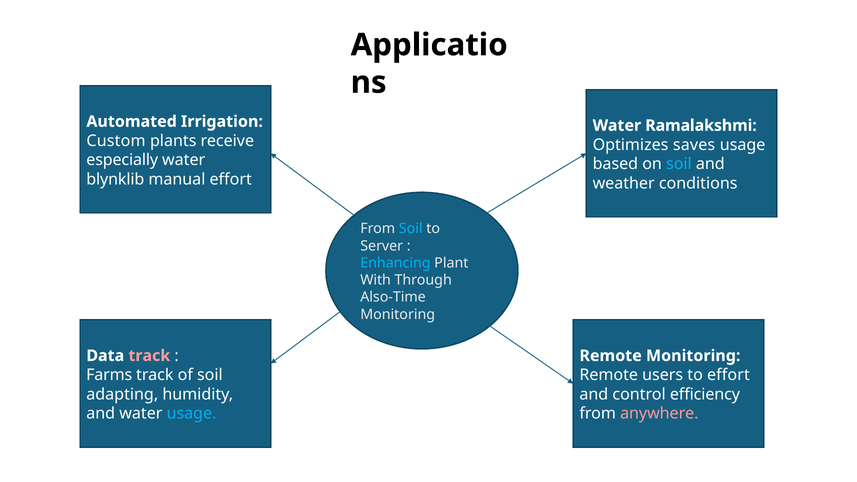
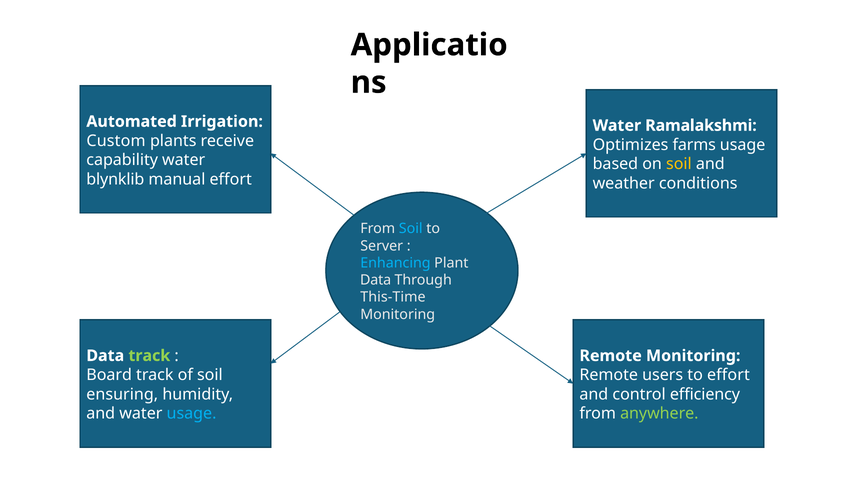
saves: saves -> farms (694, 145)
especially: especially -> capability (122, 160)
soil colour: light blue -> yellow (679, 164)
With: With -> Data (376, 280)
Also-Time: Also-Time -> This-Time (393, 297)
track colour: pink -> light green (149, 356)
Farms: Farms -> Board (109, 375)
adapting: adapting -> ensuring (122, 394)
anywhere colour: pink -> light green (659, 414)
